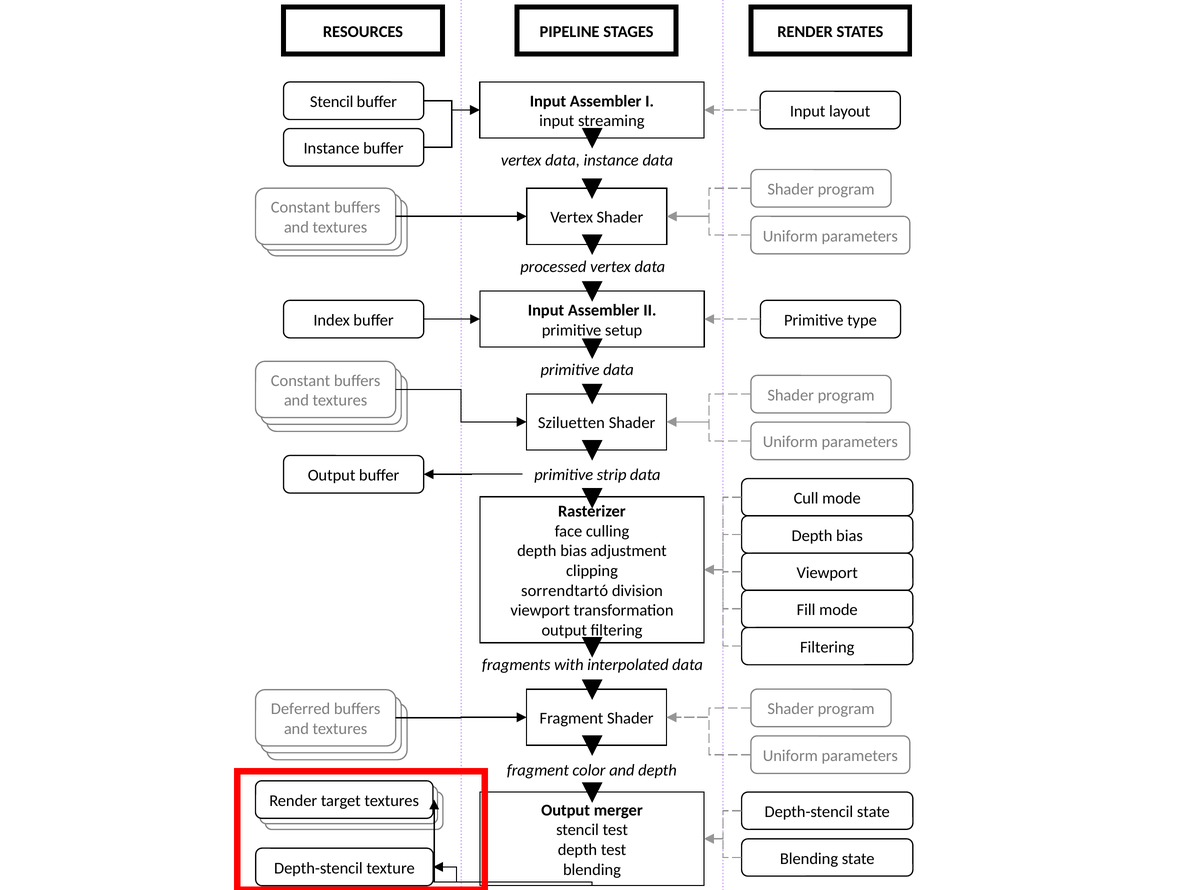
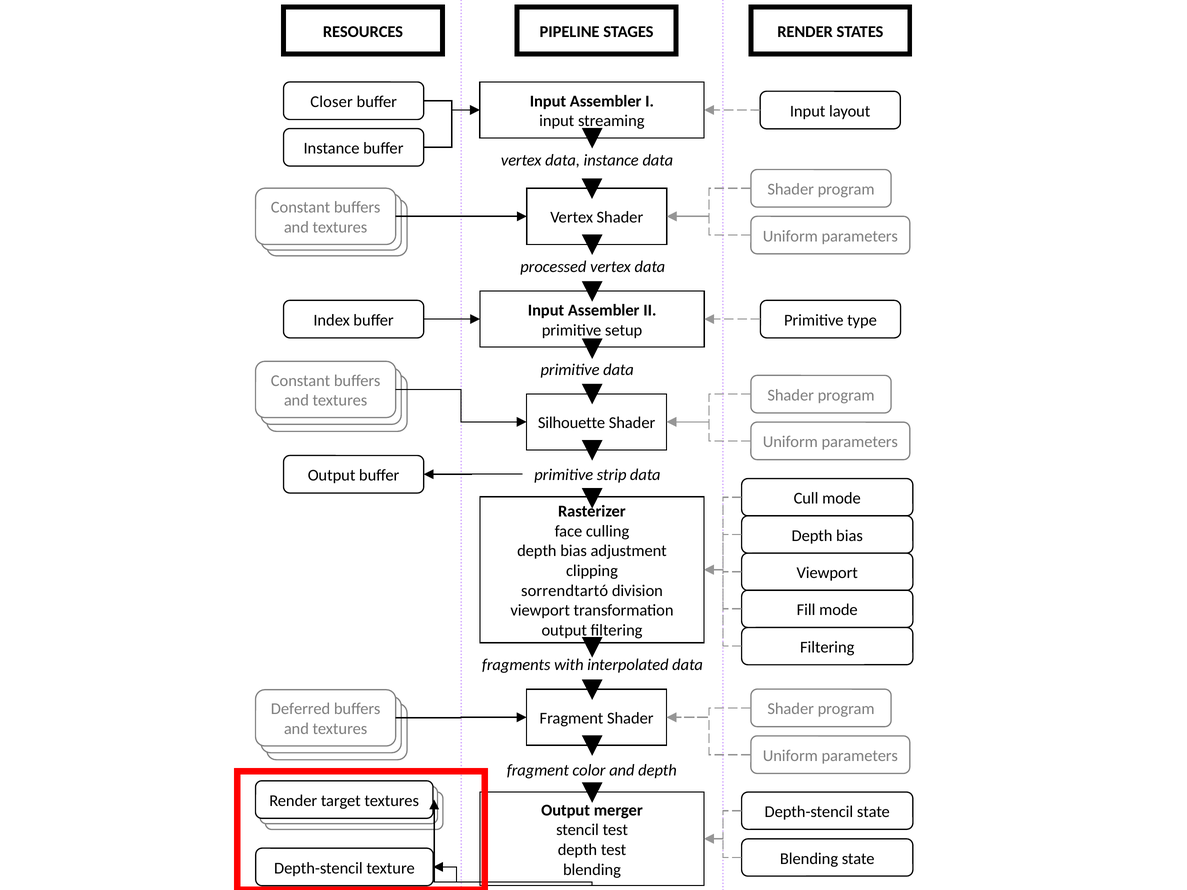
Stencil: Stencil -> Closer (332, 102)
Sziluetten: Sziluetten -> Silhouette (572, 423)
